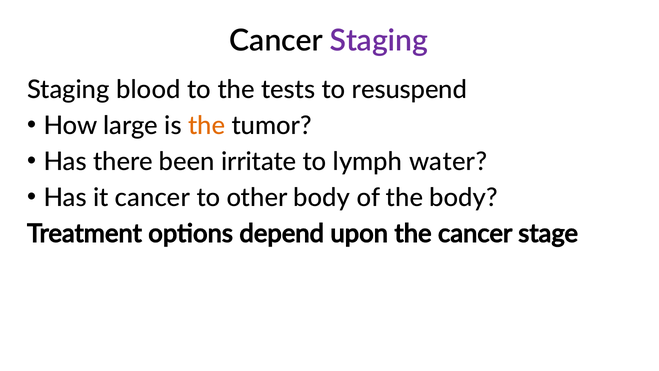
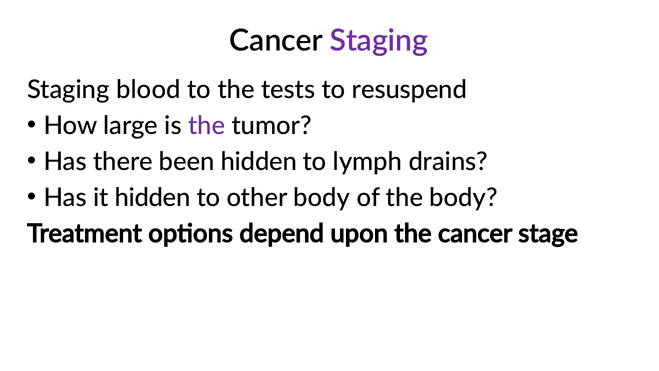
the colour: orange -> purple (207, 126)
been irritate: irritate -> hidden (259, 162)
water: water -> drains (448, 162)
it cancer: cancer -> hidden (153, 197)
